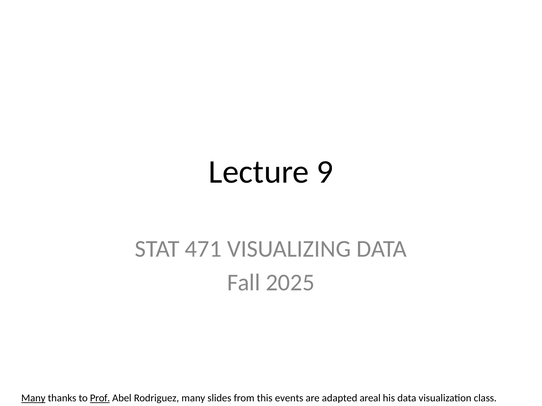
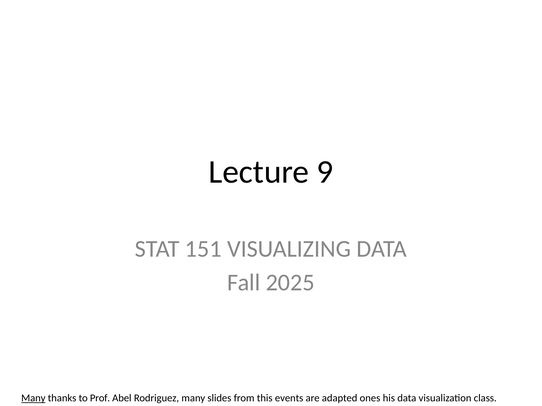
471: 471 -> 151 (203, 249)
Prof underline: present -> none (100, 399)
areal: areal -> ones (370, 399)
